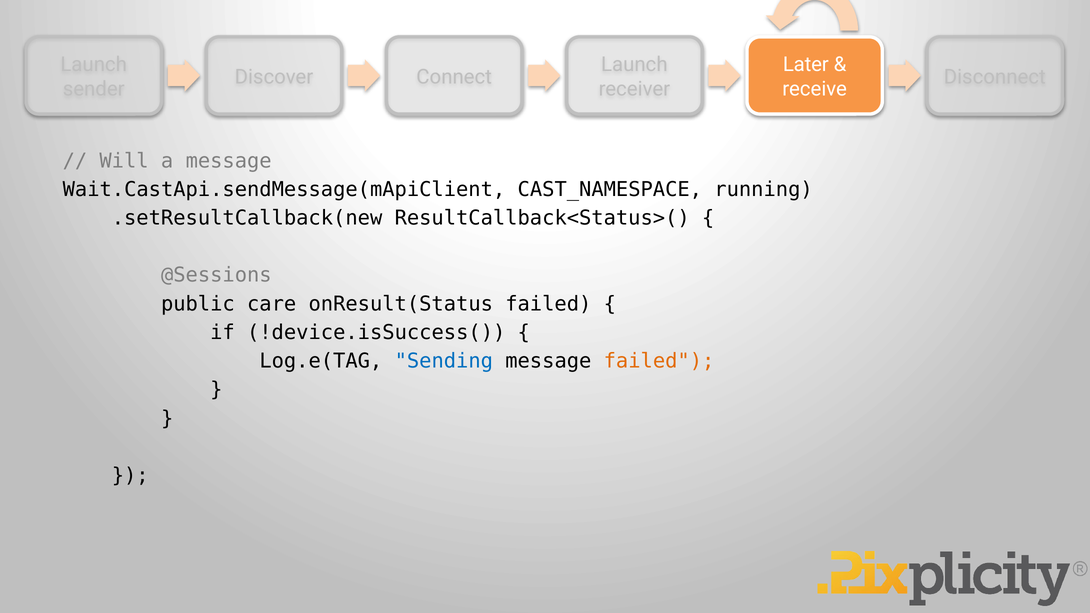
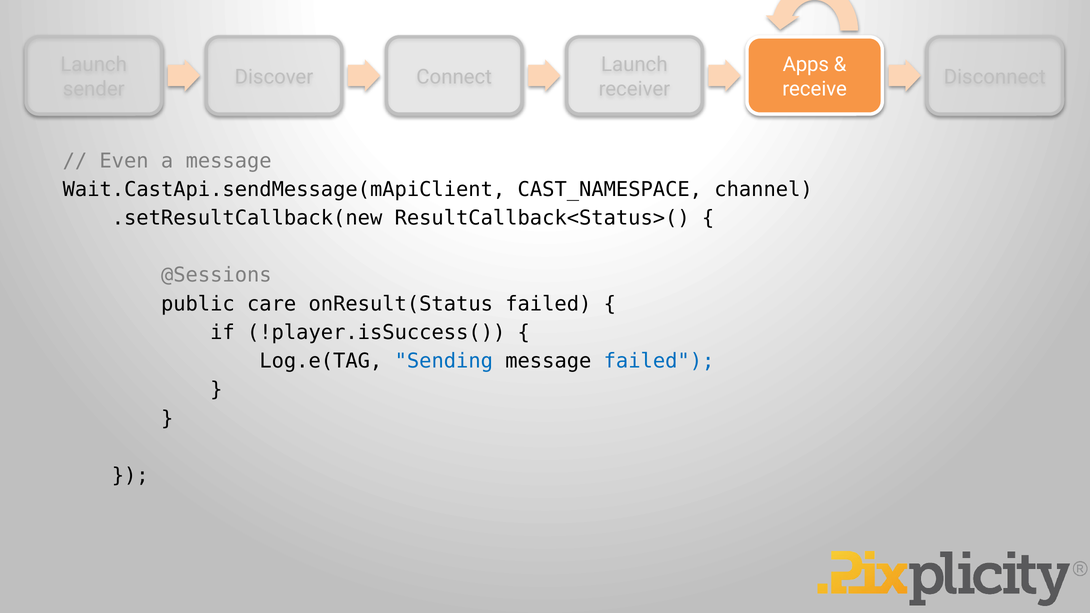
Later: Later -> Apps (806, 65)
Will: Will -> Even (124, 161)
running: running -> channel (764, 189)
!device.isSuccess(: !device.isSuccess( -> !player.isSuccess( (376, 333)
failed colour: orange -> blue (659, 361)
